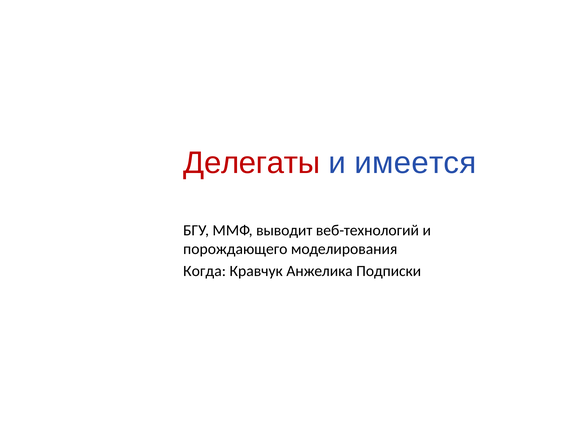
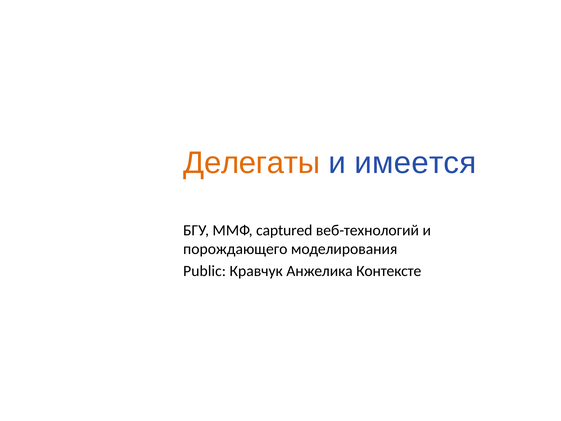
Делегаты colour: red -> orange (252, 163)
выводит: выводит -> captured (284, 230)
Когда: Когда -> Public (205, 271)
Подписки: Подписки -> Контексте (389, 271)
